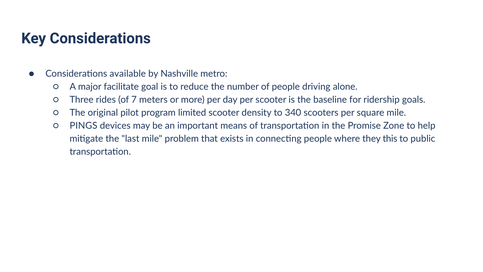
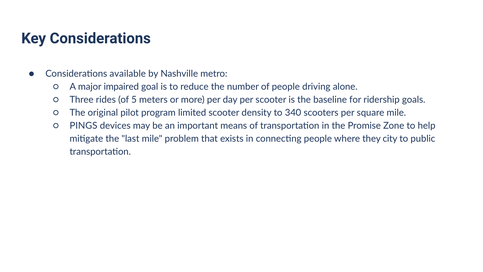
facilitate: facilitate -> impaired (121, 87)
7: 7 -> 5 (134, 100)
this: this -> city (390, 139)
